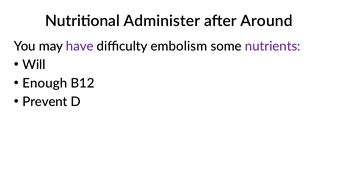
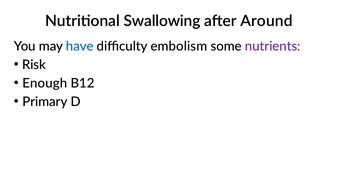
Administer: Administer -> Swallowing (162, 21)
have colour: purple -> blue (80, 46)
Will: Will -> Risk (34, 65)
Prevent: Prevent -> Primary (45, 102)
